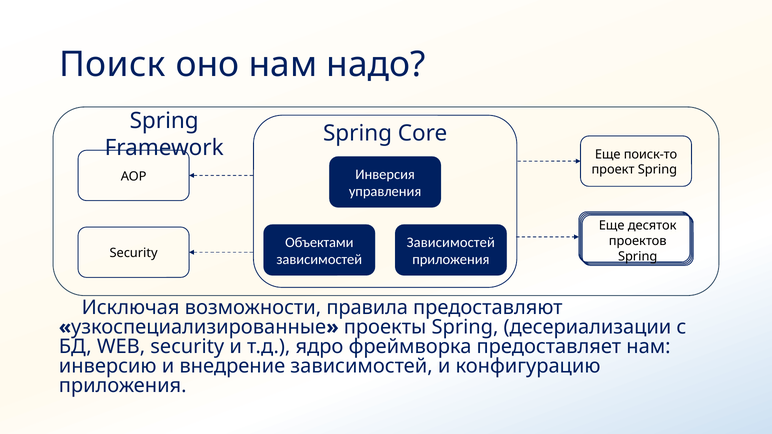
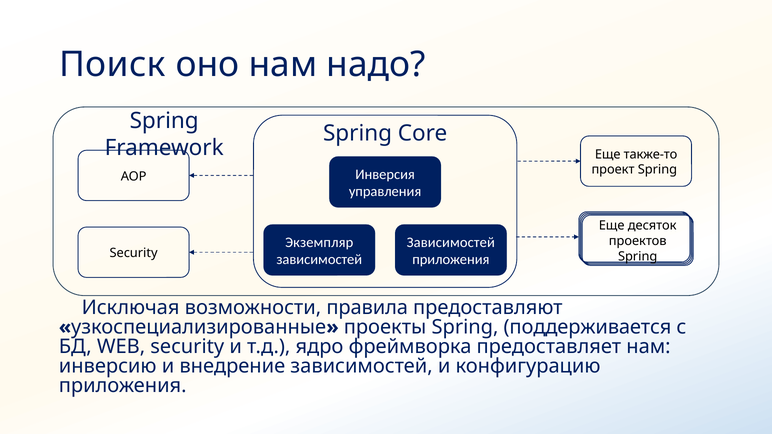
поиск-то: поиск-то -> также-то (650, 154)
Объектами: Объектами -> Экземпляр (319, 242)
десериализации: десериализации -> поддерживается (588, 327)
